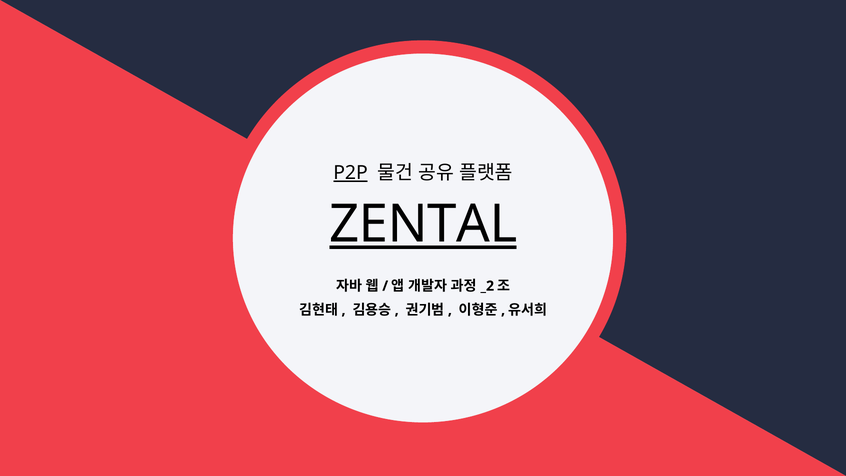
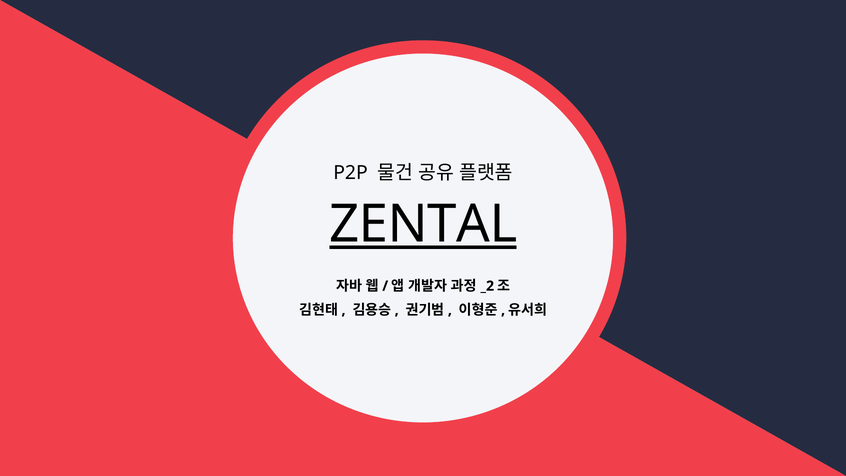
P2P underline: present -> none (350, 173)
